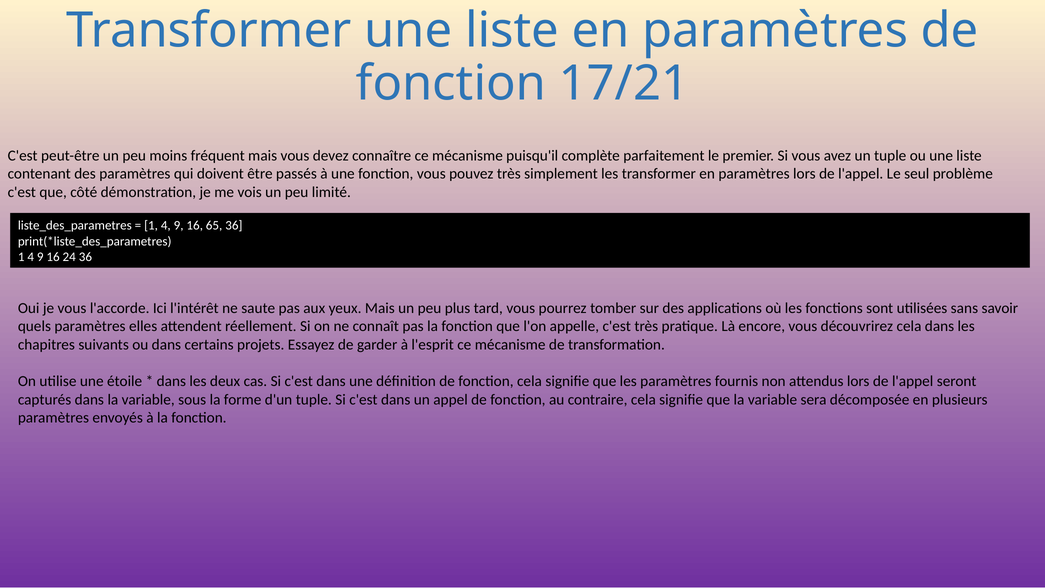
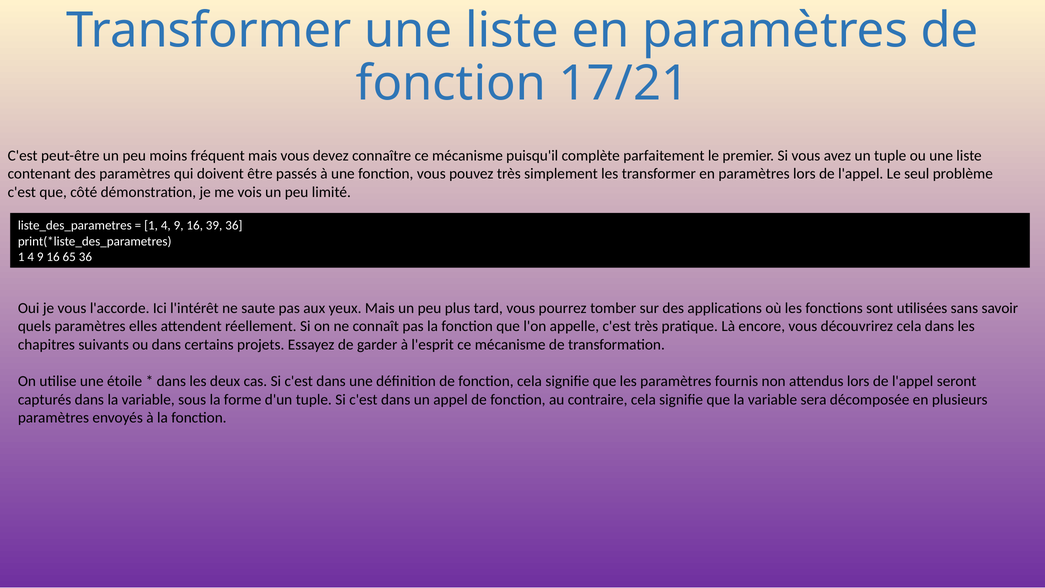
65: 65 -> 39 (214, 226)
24: 24 -> 65 (69, 257)
